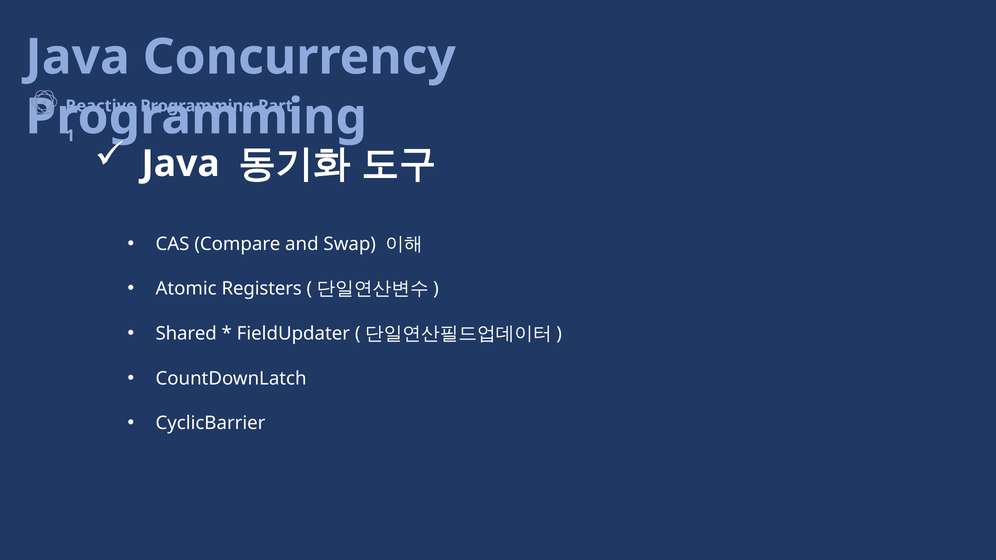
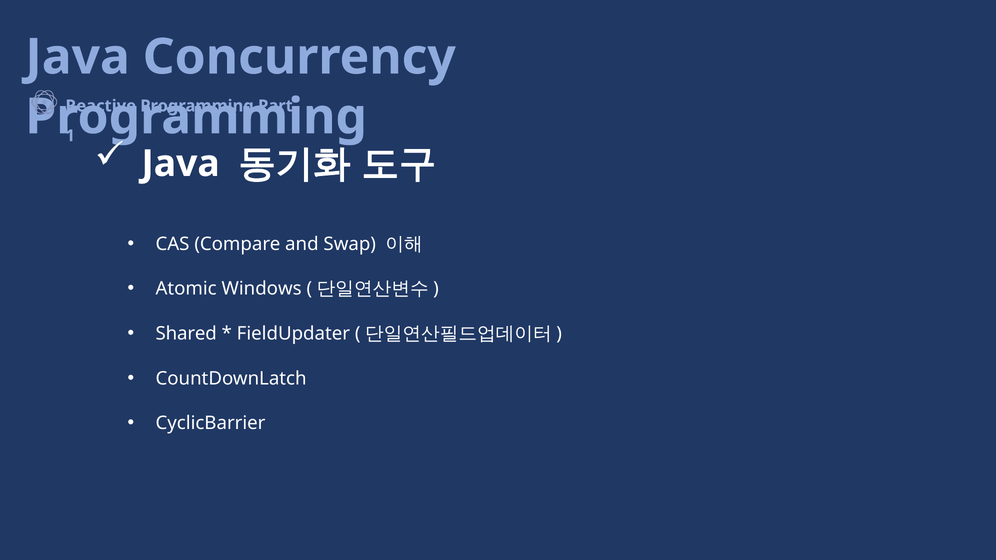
Registers: Registers -> Windows (262, 289)
